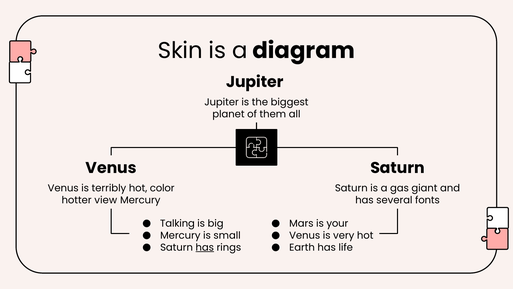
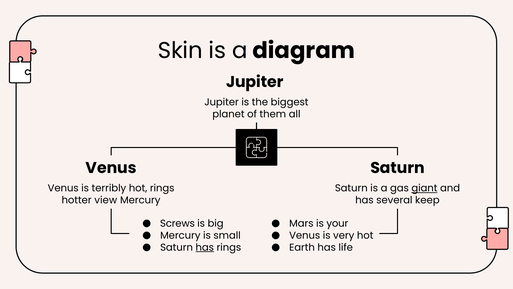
hot color: color -> rings (162, 188)
giant underline: none -> present (424, 188)
fonts: fonts -> keep (427, 200)
Talking: Talking -> Screws (177, 223)
